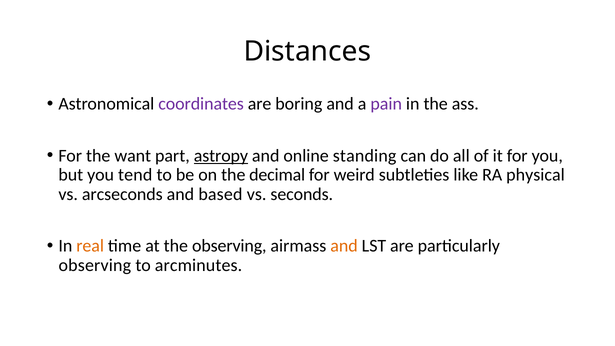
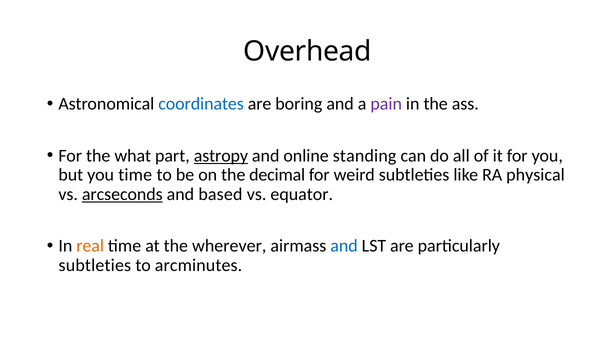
Distances: Distances -> Overhead (308, 52)
coordinates colour: purple -> blue (201, 104)
want: want -> what (133, 156)
you tend: tend -> time (135, 175)
arcseconds underline: none -> present (122, 194)
seconds: seconds -> equator (302, 194)
the observing: observing -> wherever (229, 246)
and colour: orange -> blue (344, 246)
observing: observing -> subtleties (95, 265)
